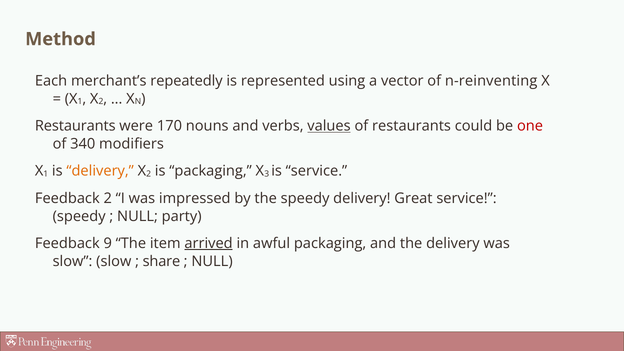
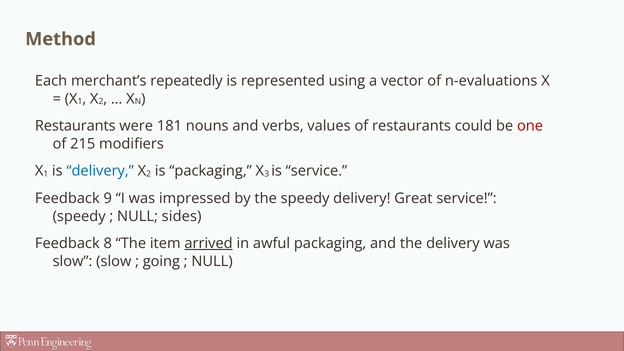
n-reinventing: n-reinventing -> n-evaluations (491, 81)
170: 170 -> 181 (169, 126)
values underline: present -> none (329, 126)
340: 340 -> 215 (83, 144)
delivery colour: orange -> blue (100, 171)
Feedback 2: 2 -> 9 (108, 198)
party: party -> sides (182, 216)
9: 9 -> 8 (108, 243)
share: share -> going (161, 261)
